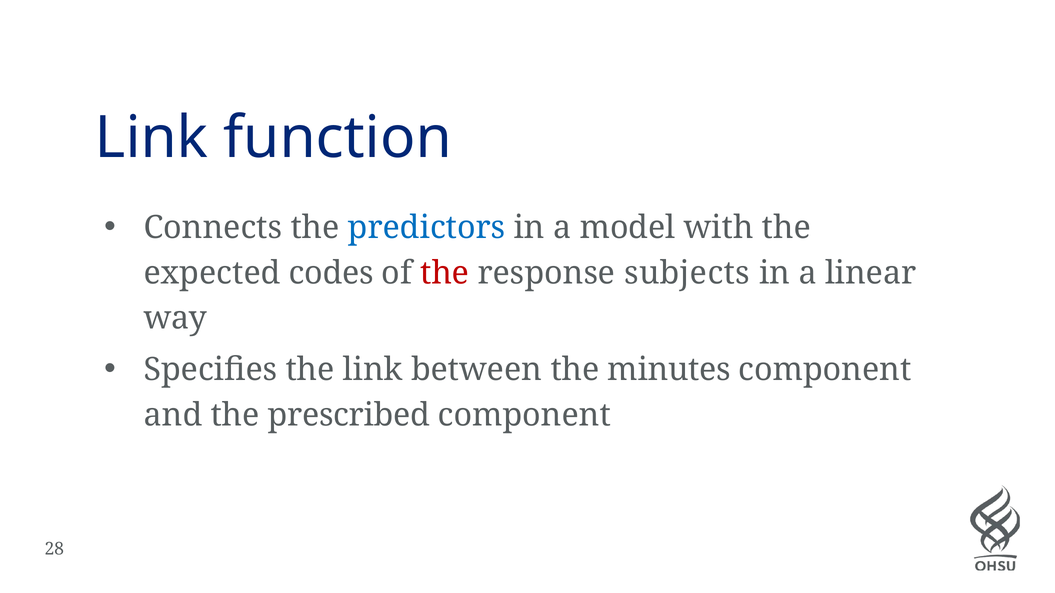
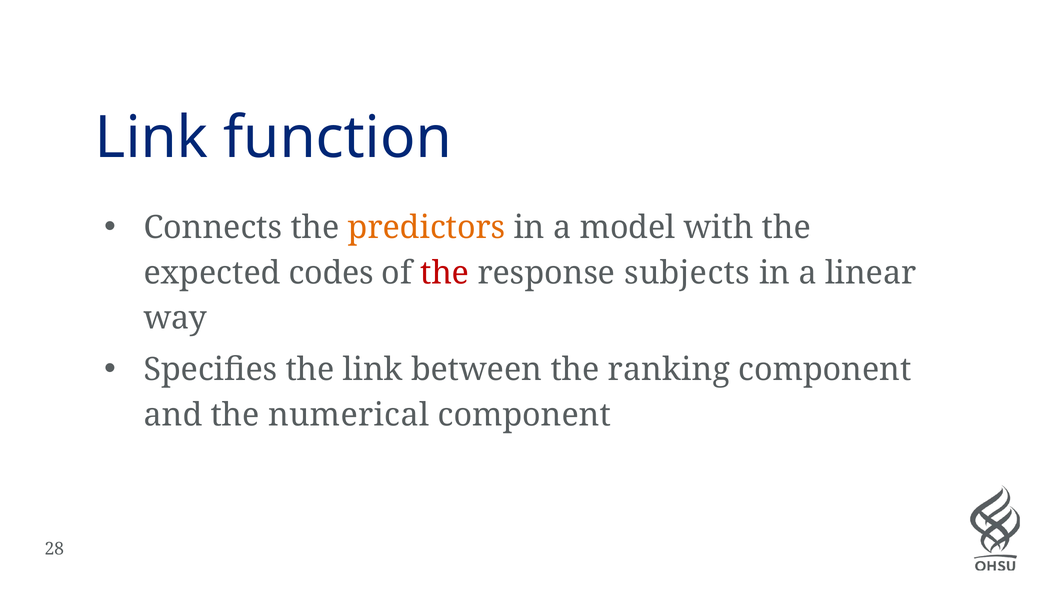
predictors colour: blue -> orange (427, 228)
minutes: minutes -> ranking (669, 370)
prescribed: prescribed -> numerical (349, 415)
